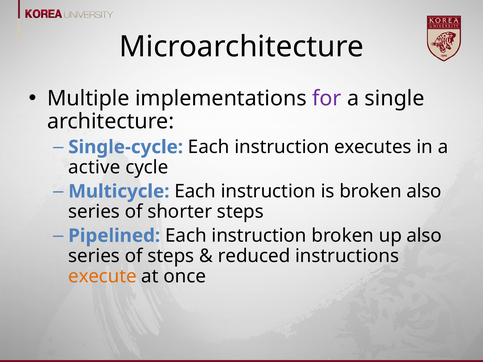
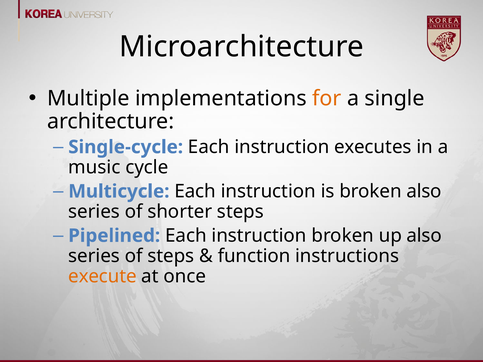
for colour: purple -> orange (327, 98)
active: active -> music (94, 167)
reduced: reduced -> function (254, 256)
